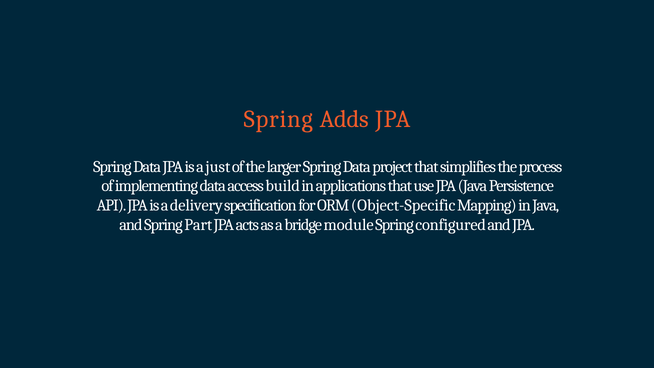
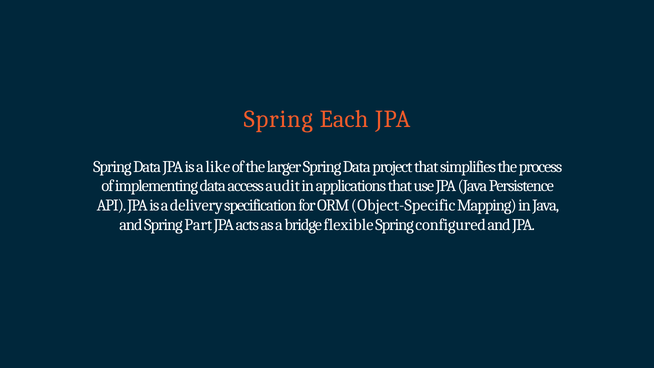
Adds: Adds -> Each (344, 119)
just: just -> like (218, 167)
build: build -> audit (283, 186)
module: module -> flexible (349, 225)
